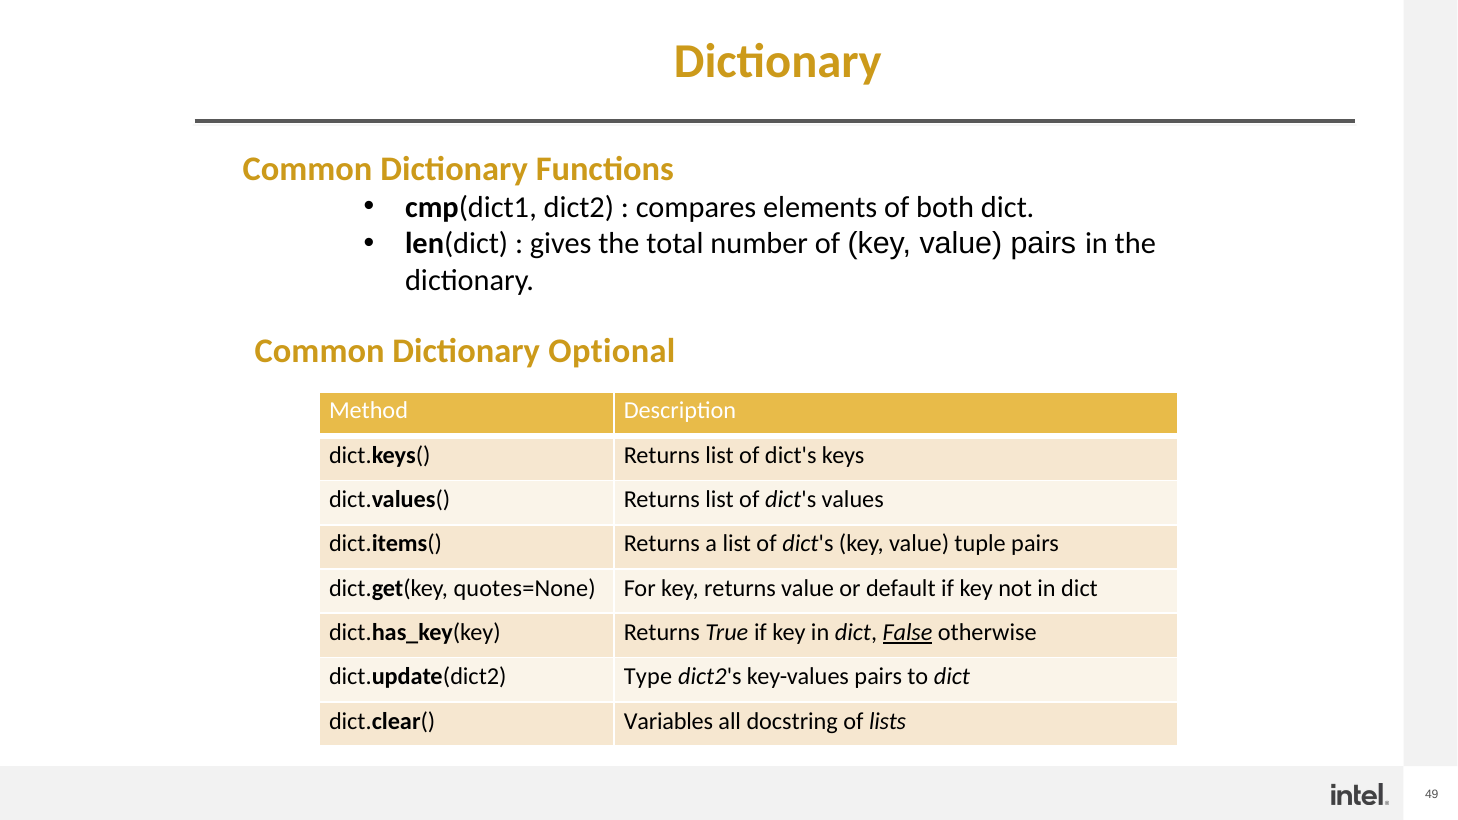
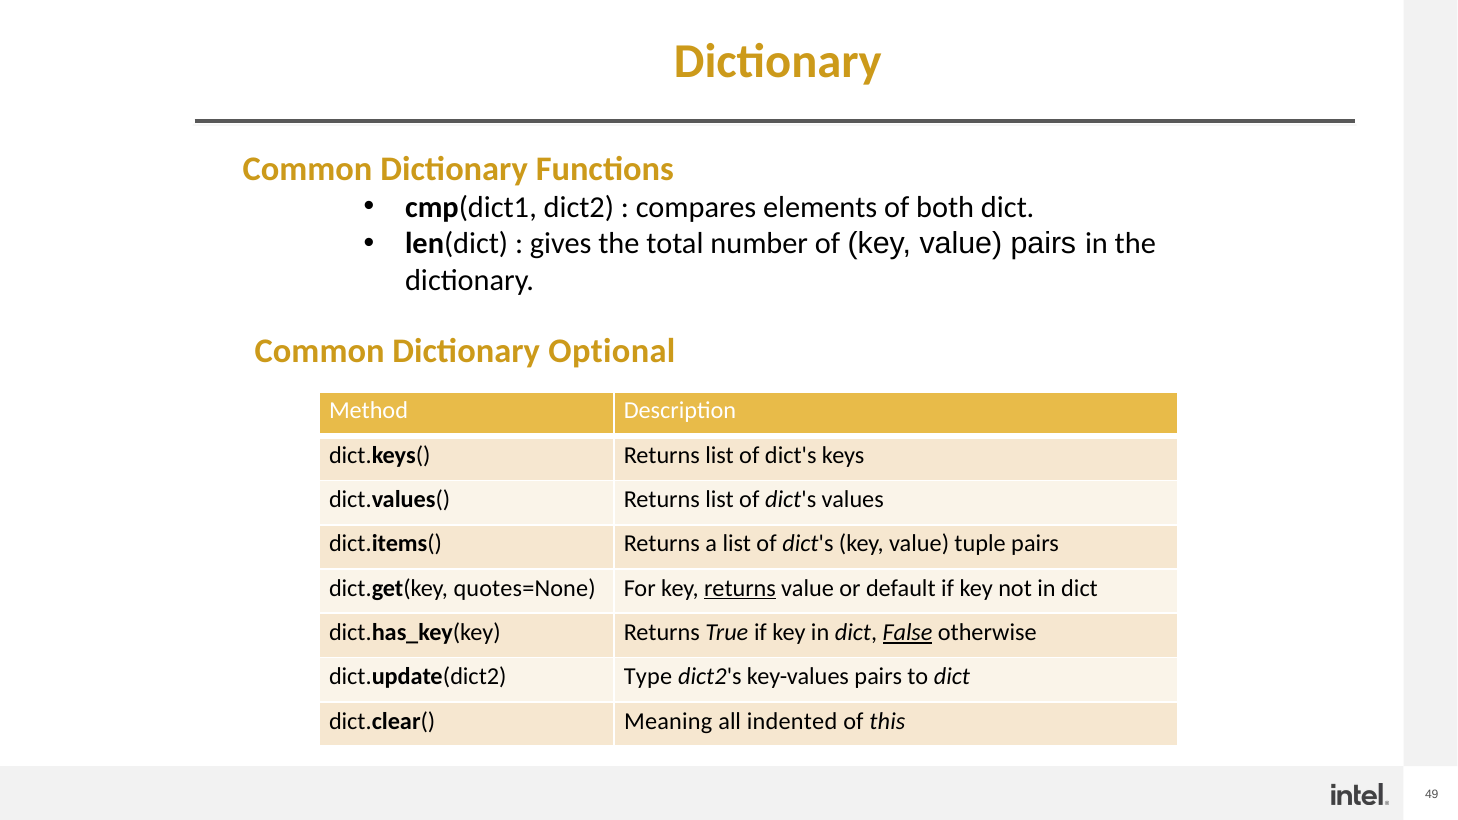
returns underline: none -> present (740, 588)
Variables: Variables -> Meaning (668, 721)
docstring: docstring -> indented (792, 721)
lists: lists -> this (887, 721)
